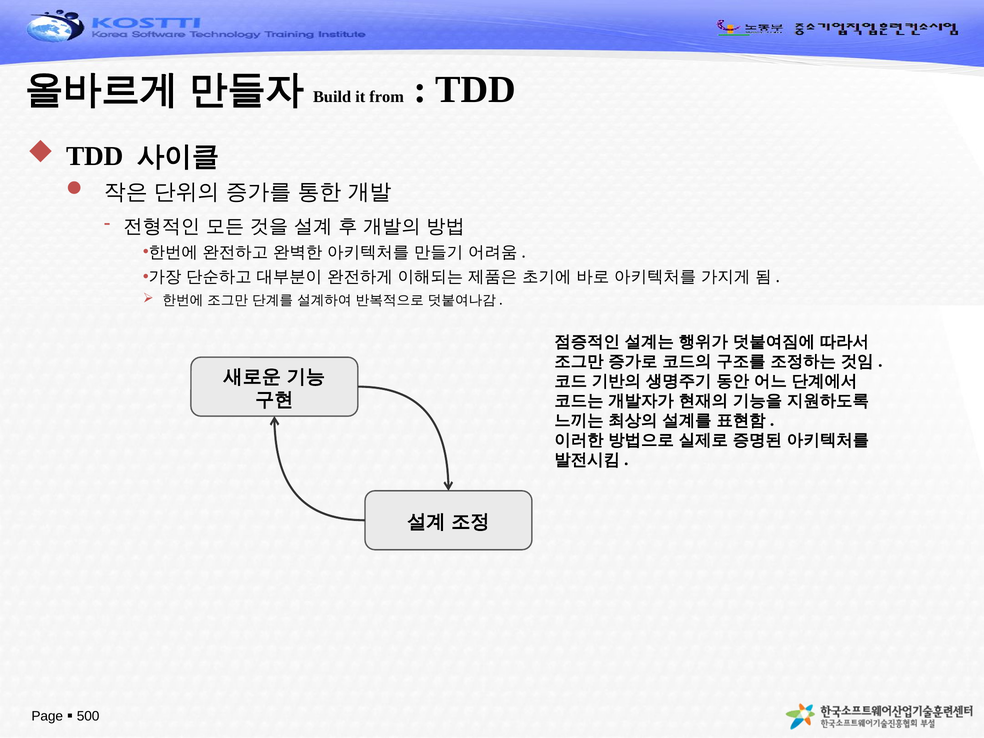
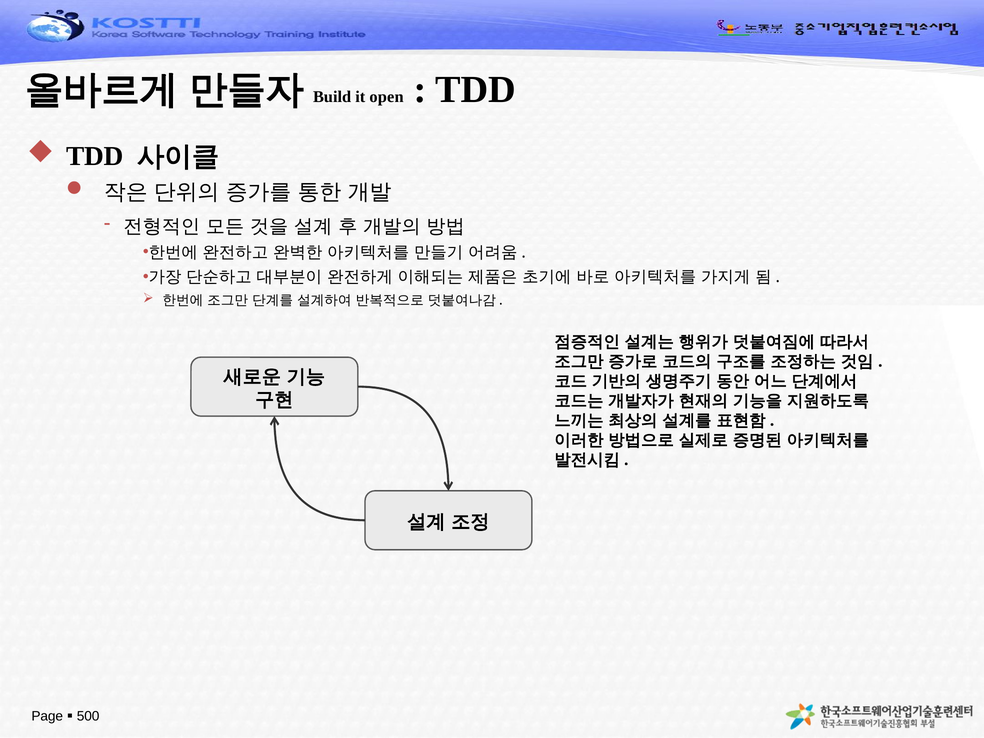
from: from -> open (387, 97)
